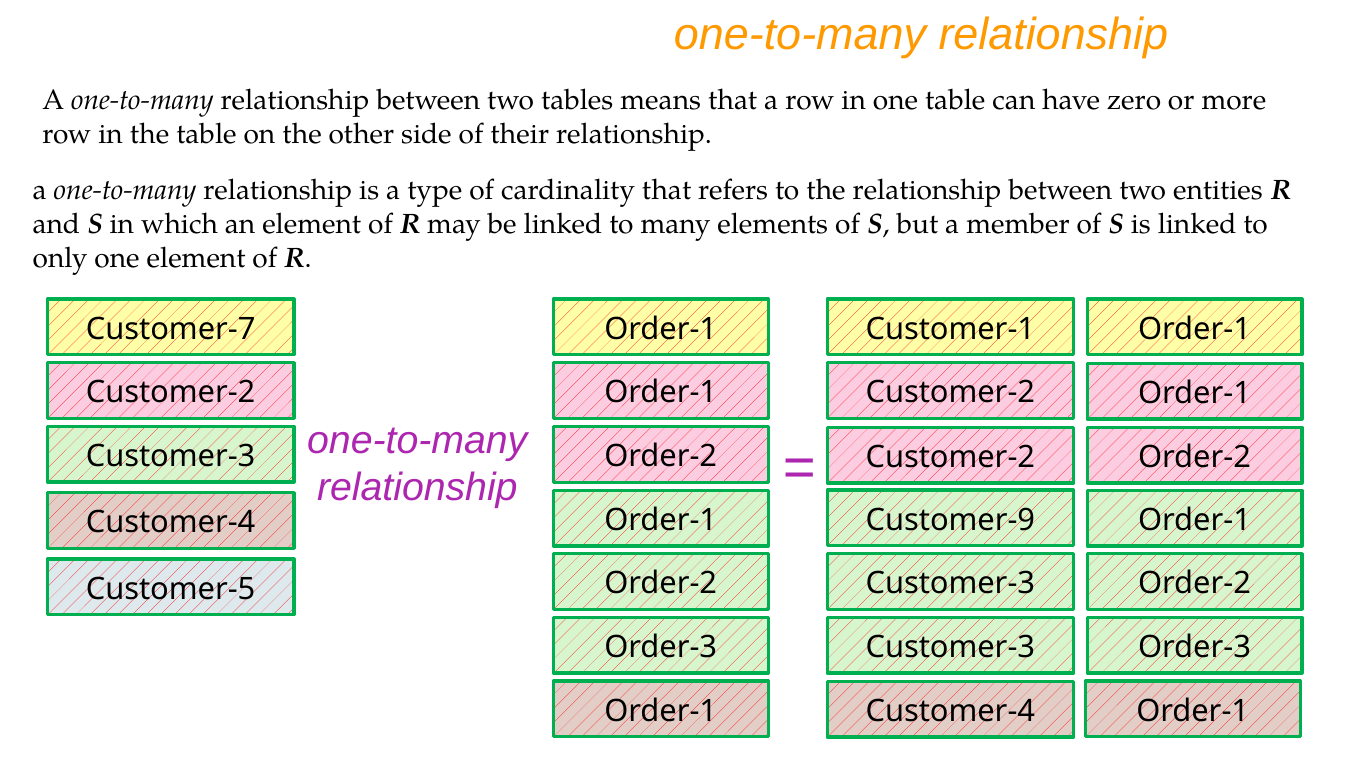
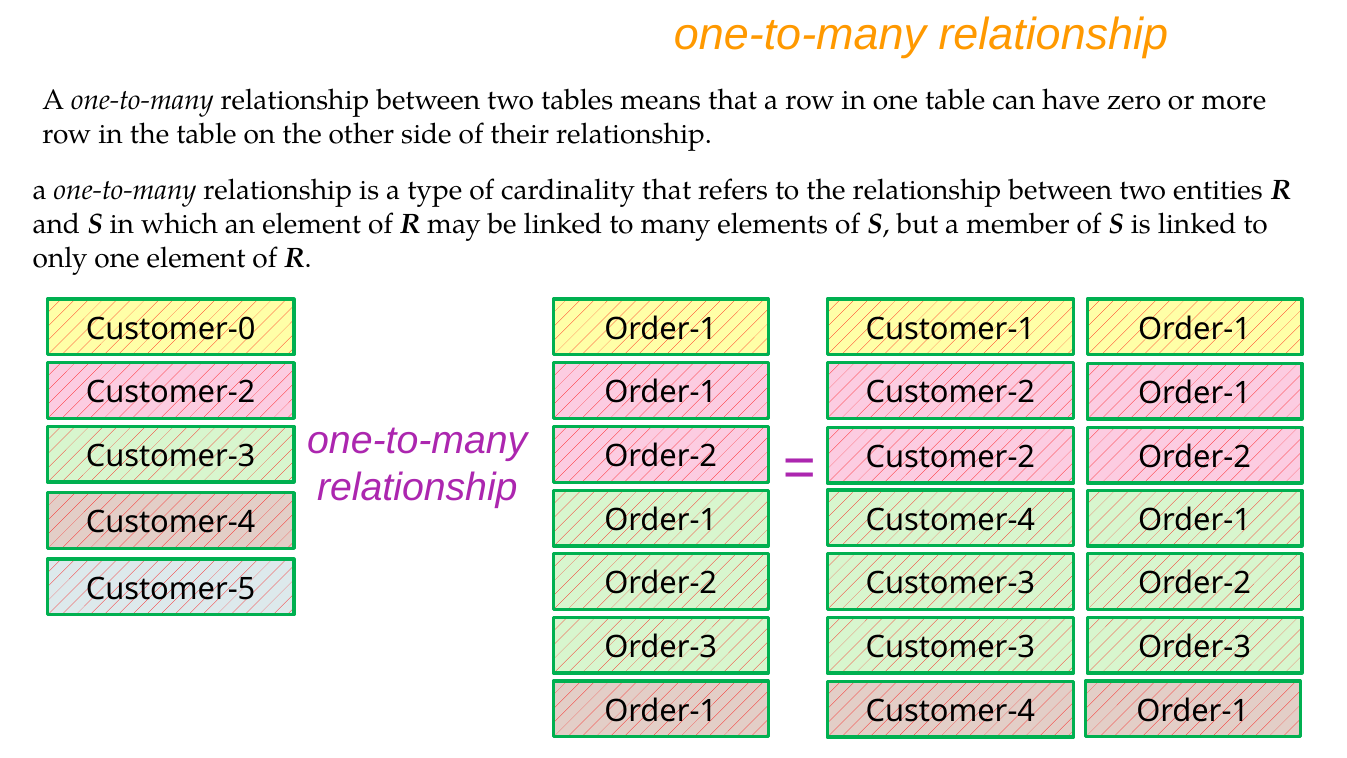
Customer-7: Customer-7 -> Customer-0 (171, 329)
Customer-9: Customer-9 -> Customer-4 (950, 520)
